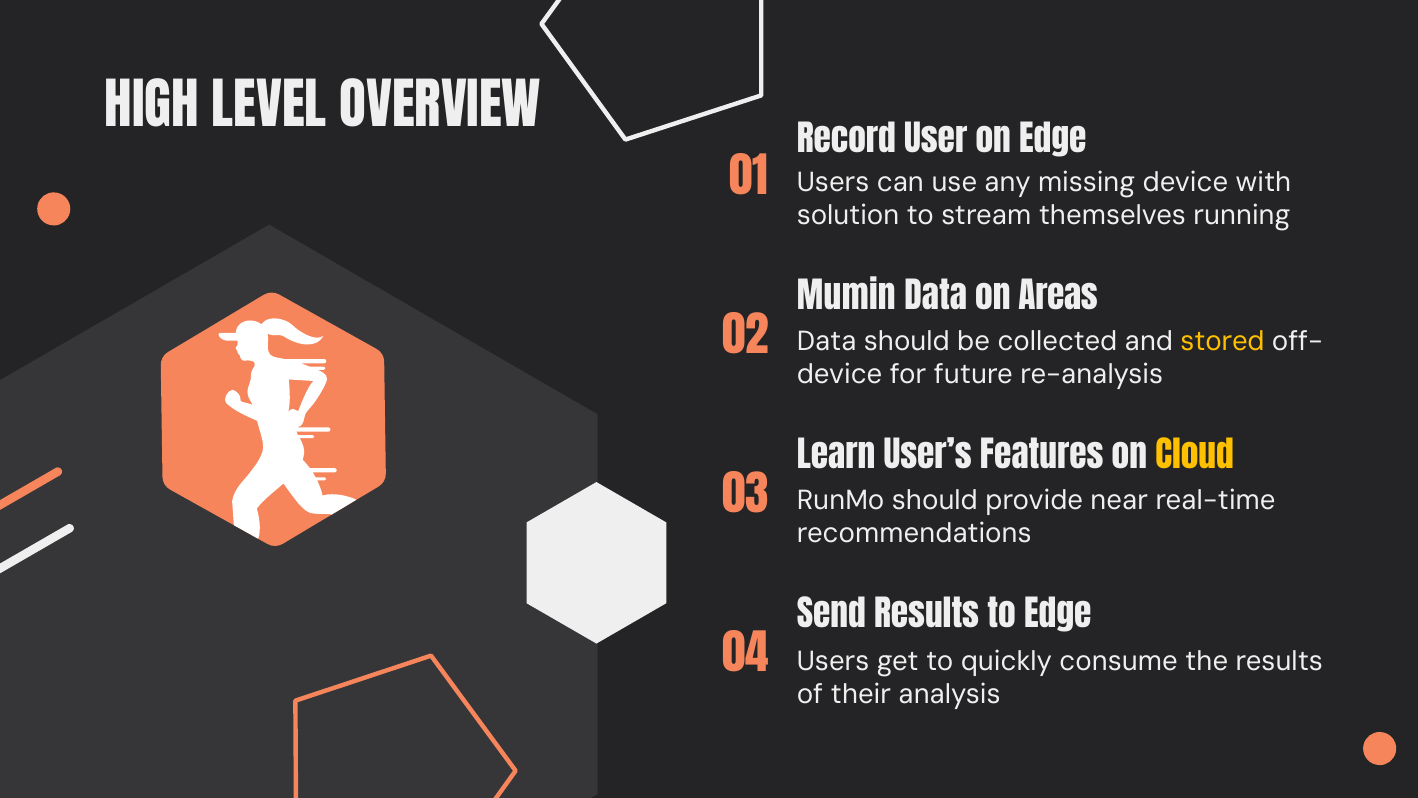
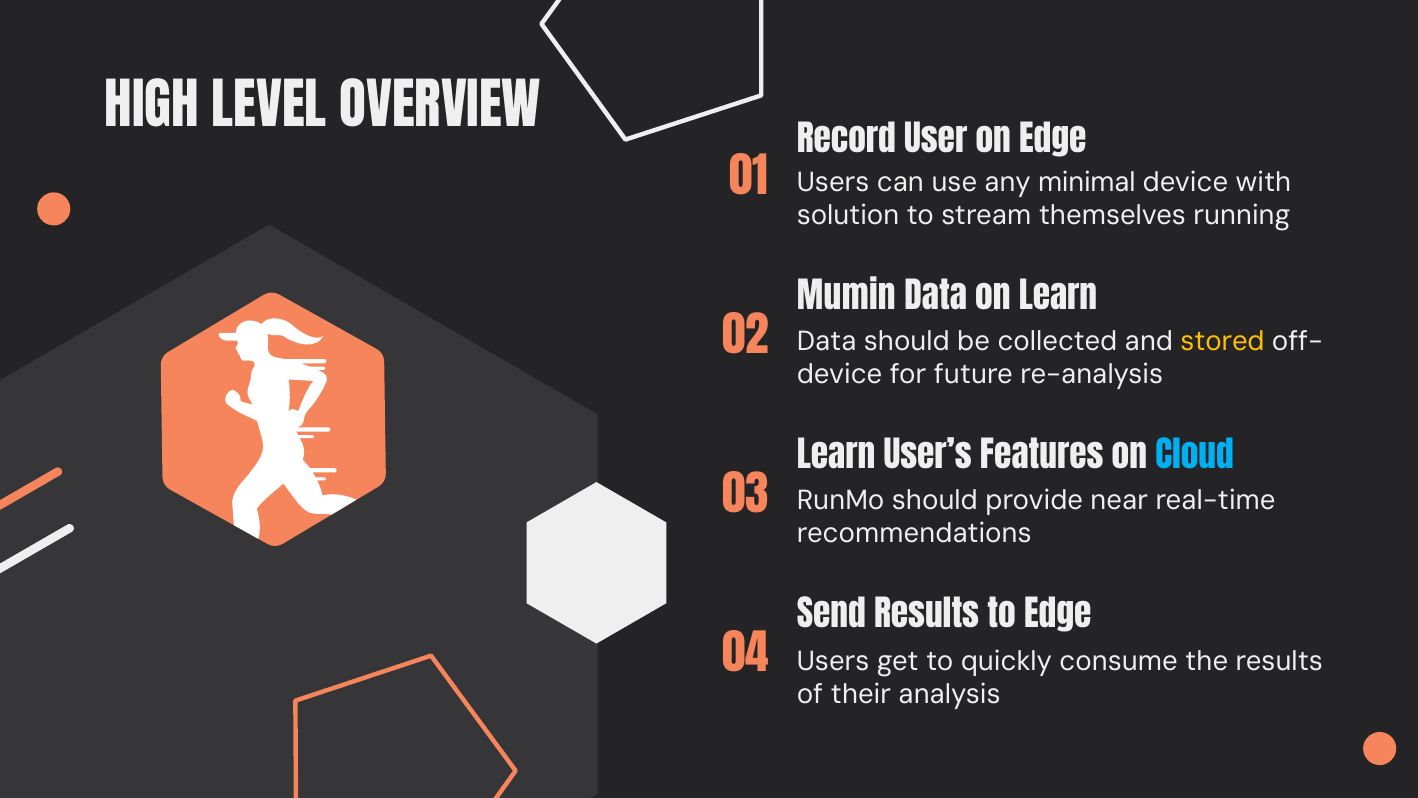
missing: missing -> minimal (1087, 182)
on Areas: Areas -> Learn (1058, 297)
Cloud colour: yellow -> light blue (1195, 456)
